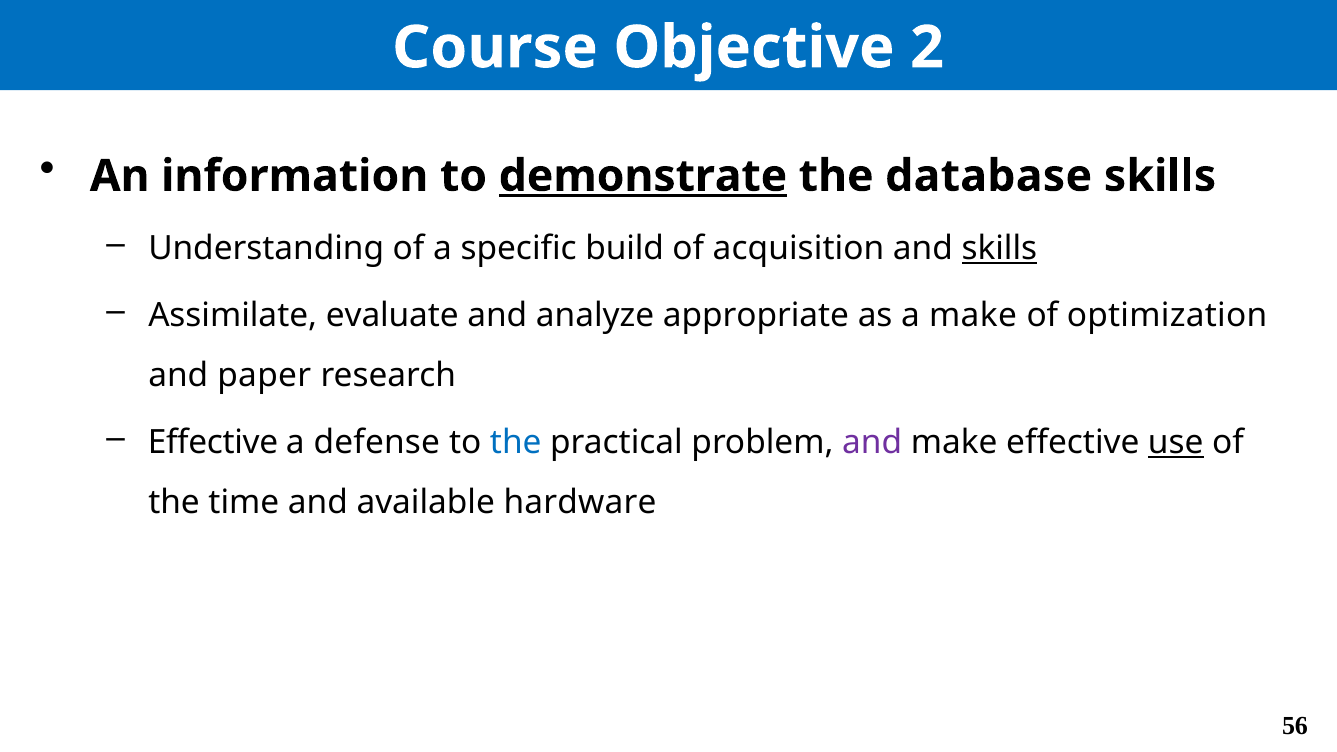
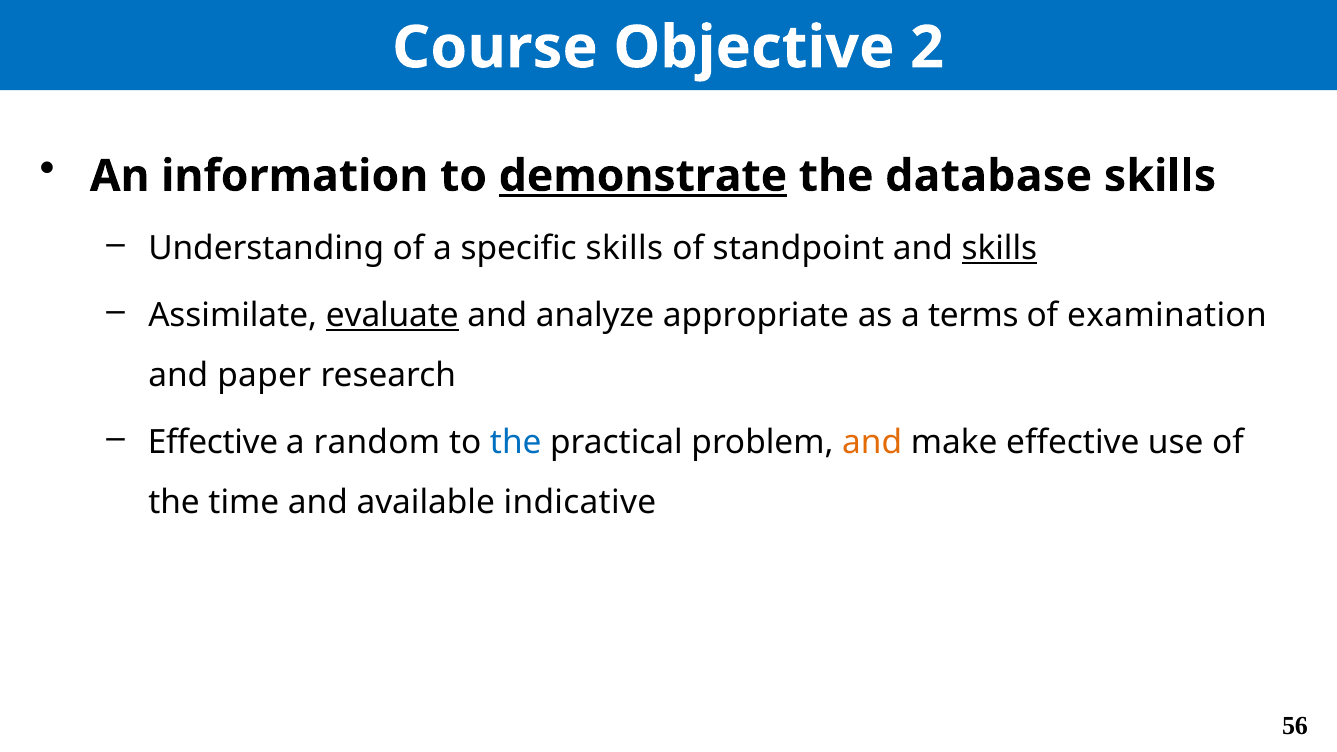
specific build: build -> skills (624, 249)
acquisition: acquisition -> standpoint (798, 249)
evaluate underline: none -> present (392, 316)
a make: make -> terms (973, 316)
optimization: optimization -> examination (1167, 316)
defense: defense -> random (377, 443)
and colour: purple -> orange (872, 443)
use underline: present -> none (1176, 443)
hardware: hardware -> indicative (580, 503)
